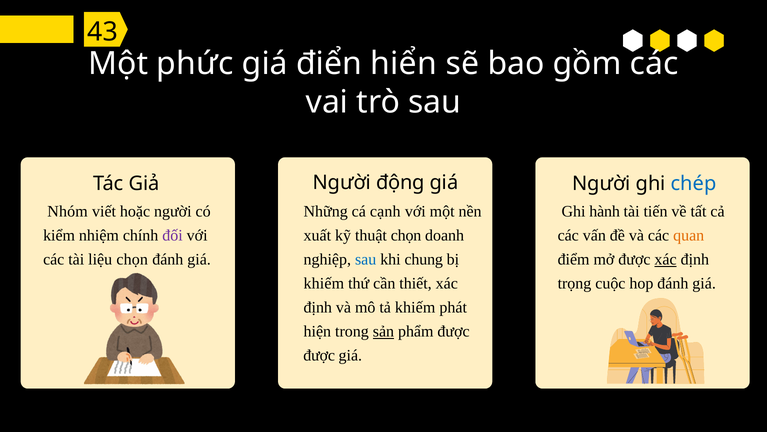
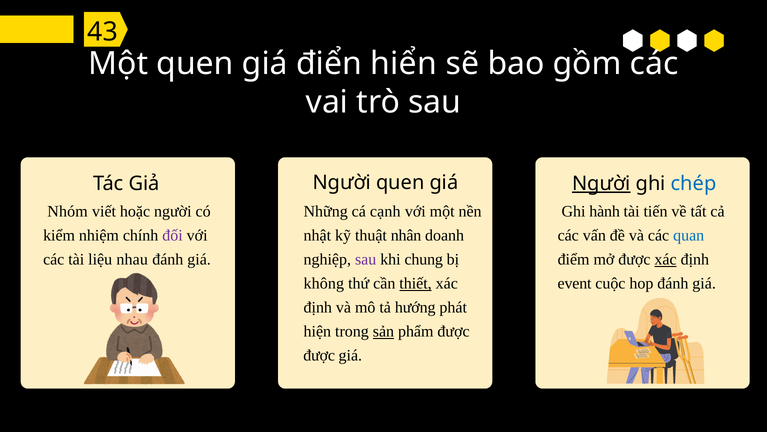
Một phức: phức -> quen (195, 64)
Người động: động -> quen (400, 182)
Người underline: none -> present (601, 183)
xuất: xuất -> nhật (317, 235)
thuật chọn: chọn -> nhân (406, 235)
quan colour: orange -> blue (689, 235)
liệu chọn: chọn -> nhau (132, 259)
sau colour: blue -> purple (366, 259)
khiếm: khiếm -> không (324, 283)
thiết underline: none -> present (416, 283)
trọng: trọng -> event (575, 283)
tả khiếm: khiếm -> hướng (415, 307)
